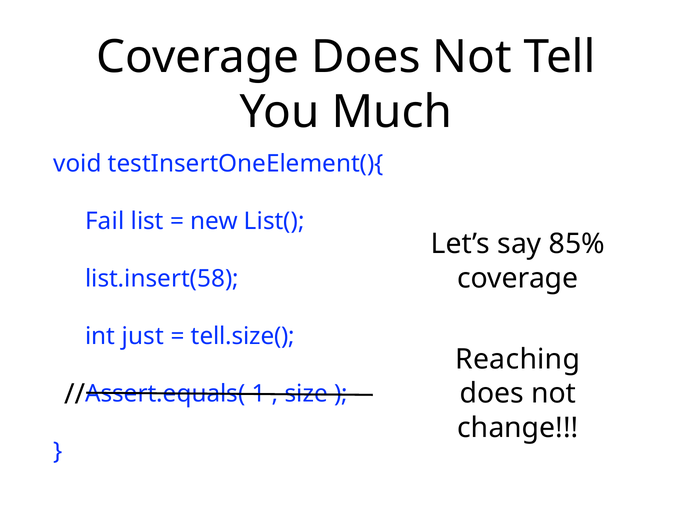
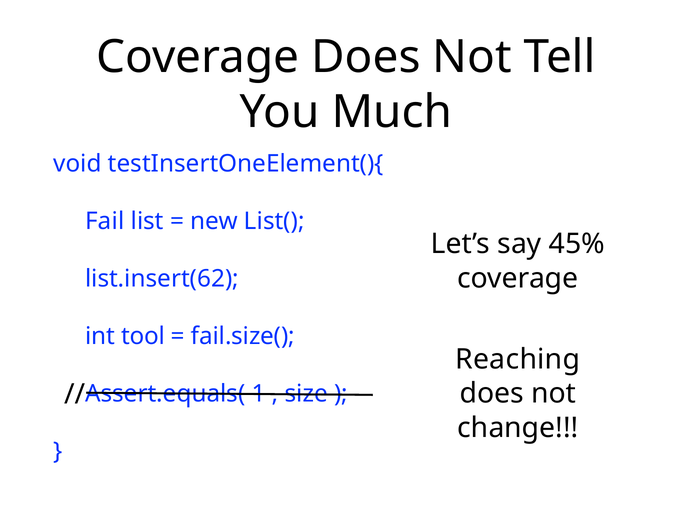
85%: 85% -> 45% (577, 244)
list.insert(58: list.insert(58 -> list.insert(62 (162, 279)
just: just -> tool (143, 336)
tell.size(: tell.size( -> fail.size( (243, 336)
